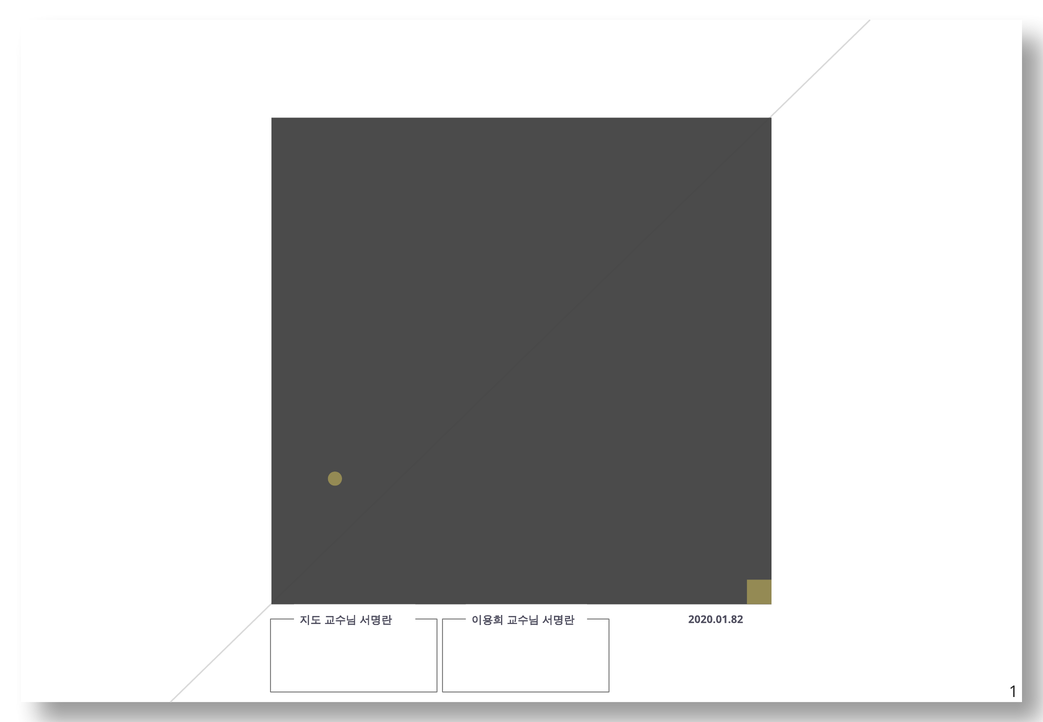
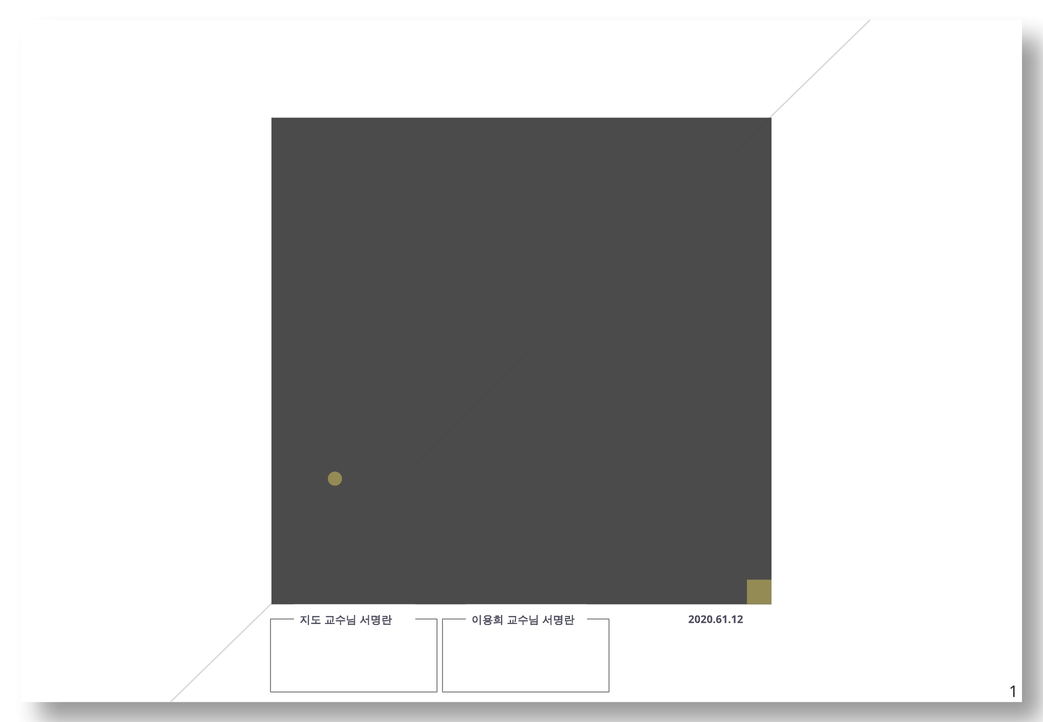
2020.01.82: 2020.01.82 -> 2020.61.12 (716, 620)
